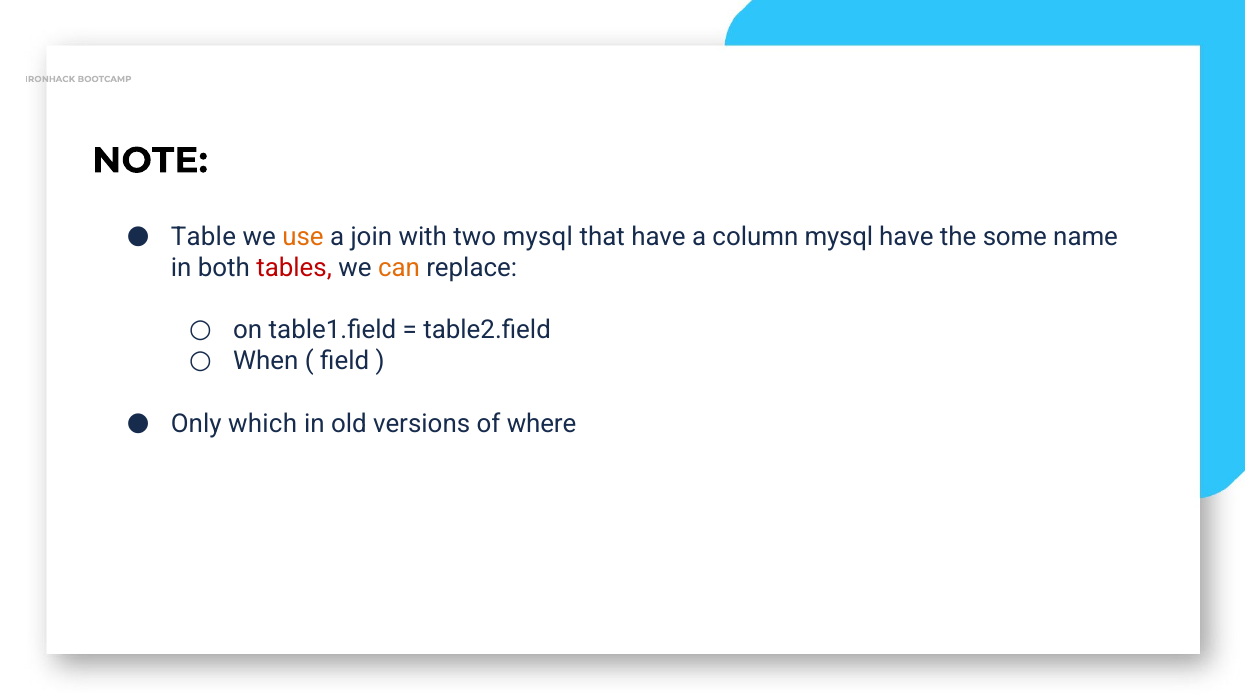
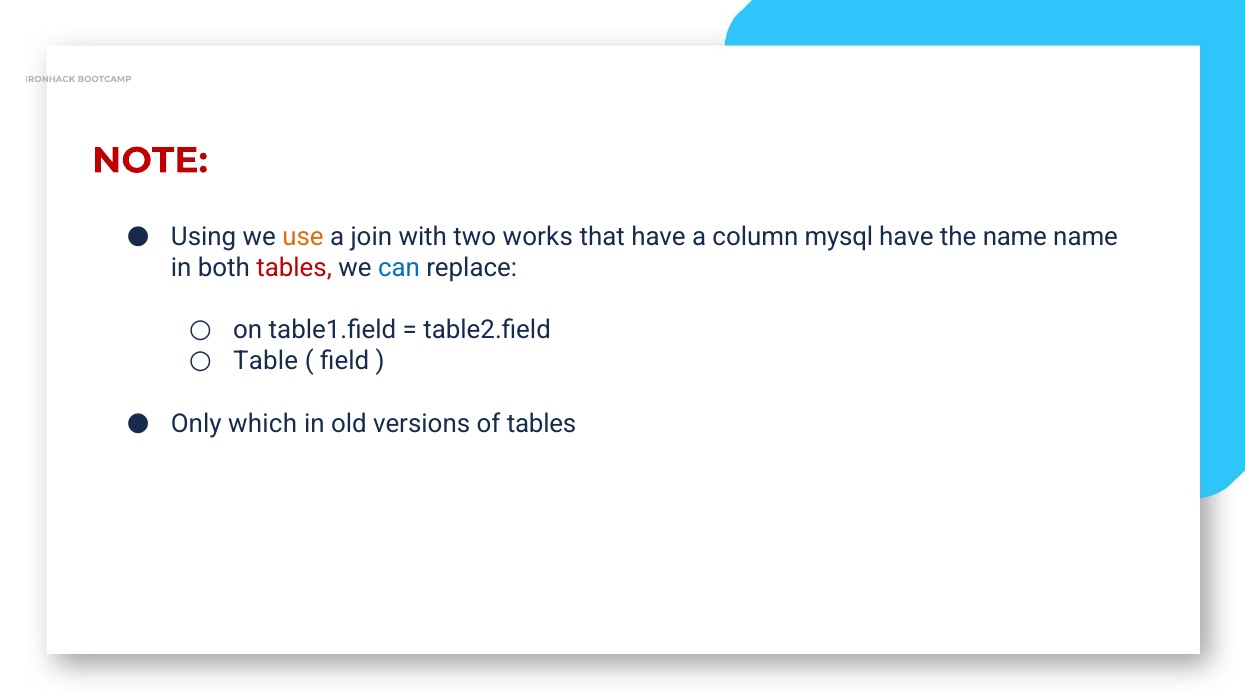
NOTE colour: black -> red (150, 161)
Table: Table -> Using (204, 237)
two mysql: mysql -> works (538, 237)
the some: some -> name (1015, 237)
can colour: orange -> blue (399, 268)
When: When -> Table (266, 361)
of where: where -> tables (542, 424)
